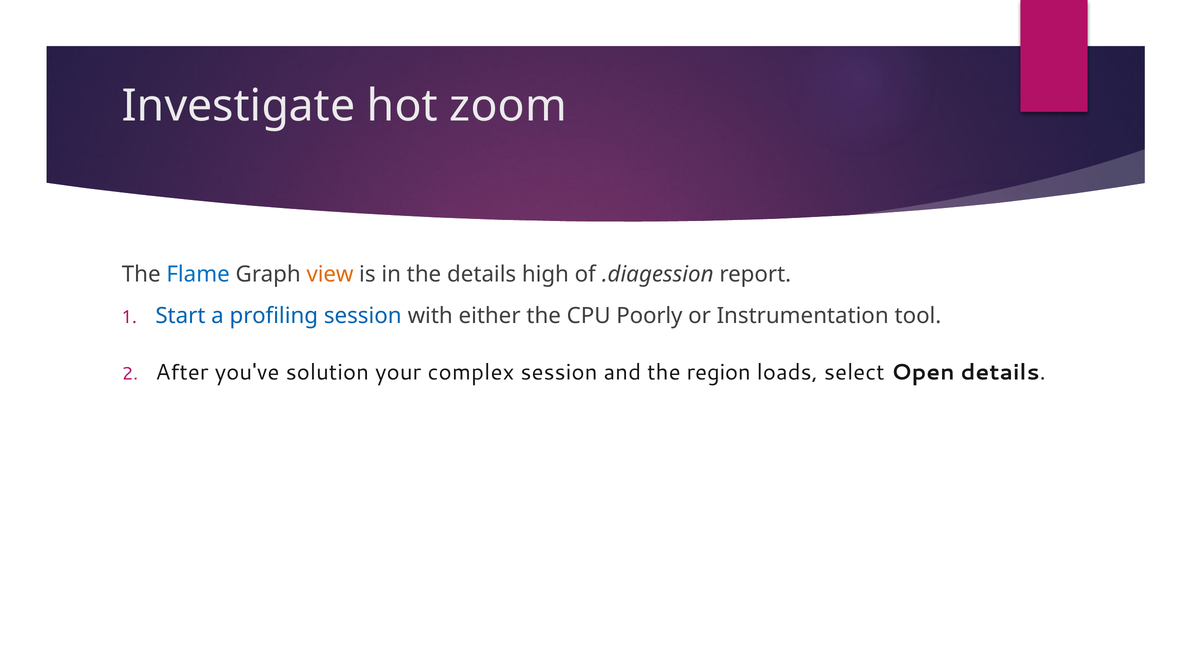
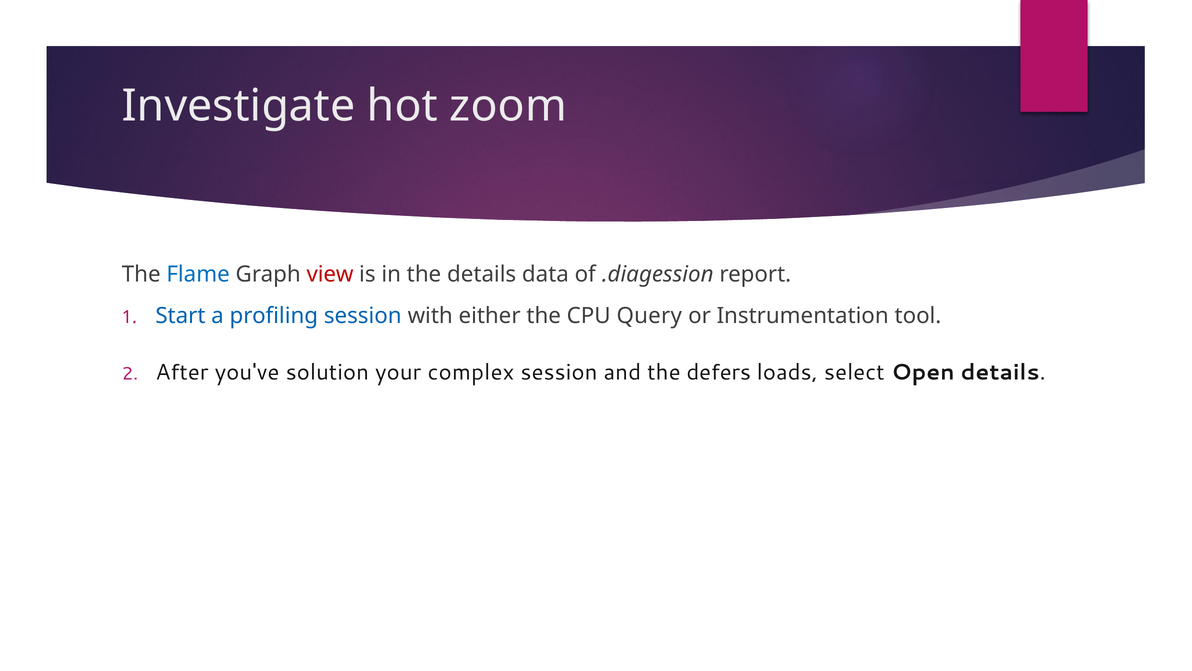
view colour: orange -> red (330, 274)
high: high -> data (545, 274)
Poorly: Poorly -> Query (649, 316)
region: region -> defers (719, 372)
